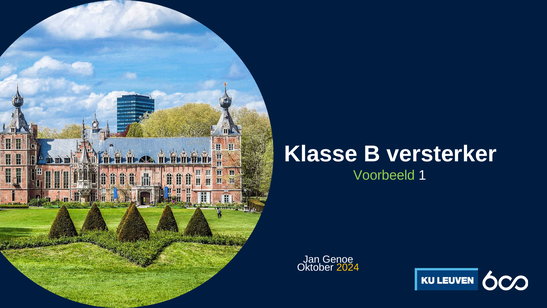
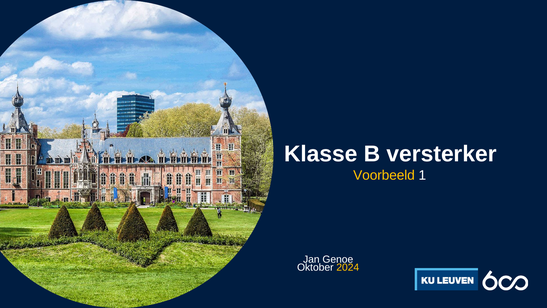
Voorbeeld colour: light green -> yellow (384, 175)
